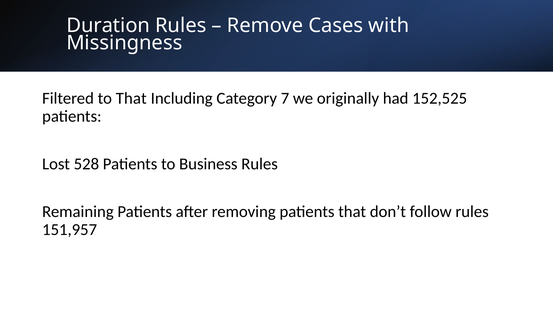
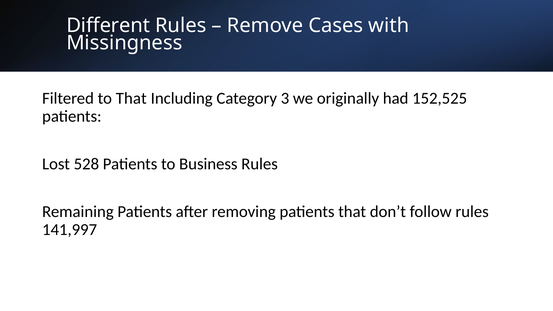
Duration: Duration -> Different (108, 26)
7: 7 -> 3 (285, 98)
151,957: 151,957 -> 141,997 (70, 230)
